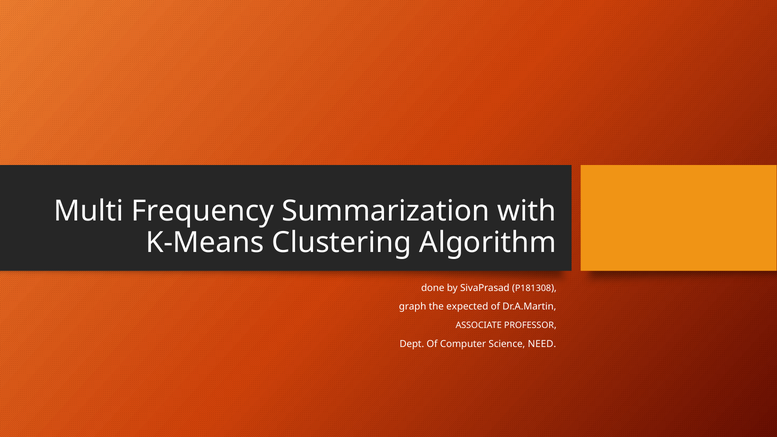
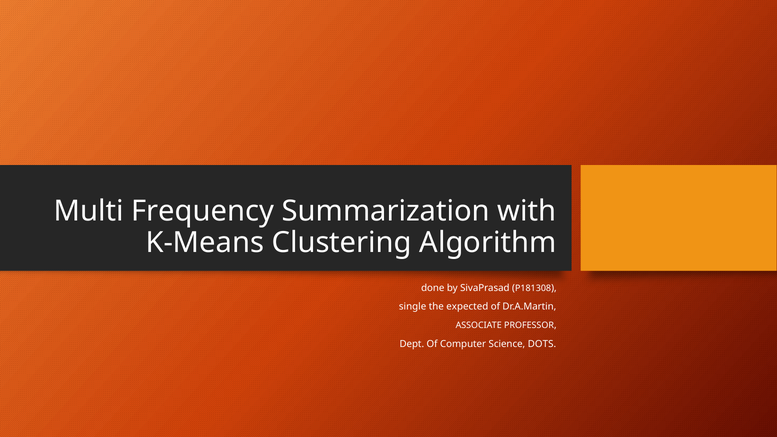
graph: graph -> single (413, 307)
NEED: NEED -> DOTS (542, 344)
